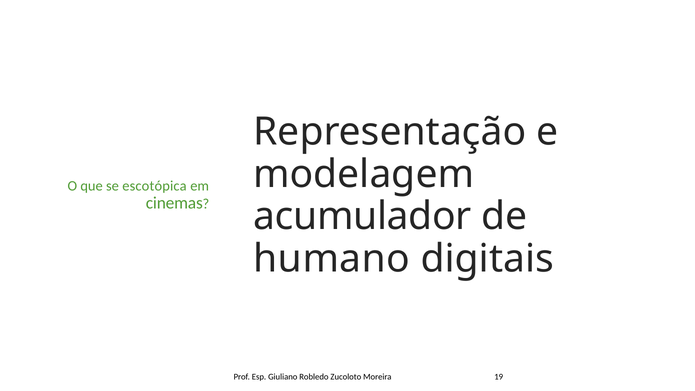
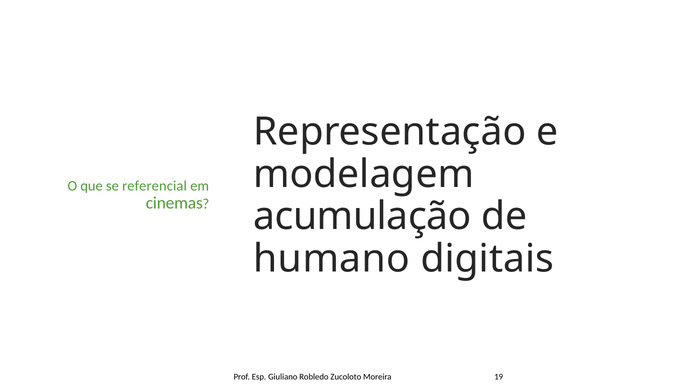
escotópica: escotópica -> referencial (155, 186)
acumulador: acumulador -> acumulação (362, 216)
